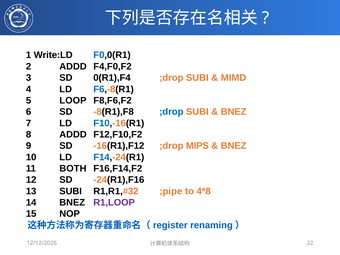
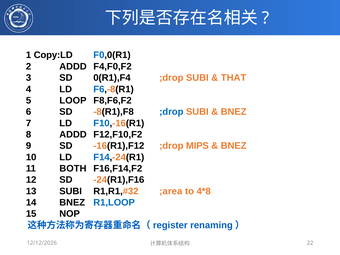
Write:LD: Write:LD -> Copy:LD (53, 55)
MIMD: MIMD -> THAT (234, 78)
;pipe: ;pipe -> ;area (171, 191)
R1,LOOP colour: purple -> blue (114, 203)
